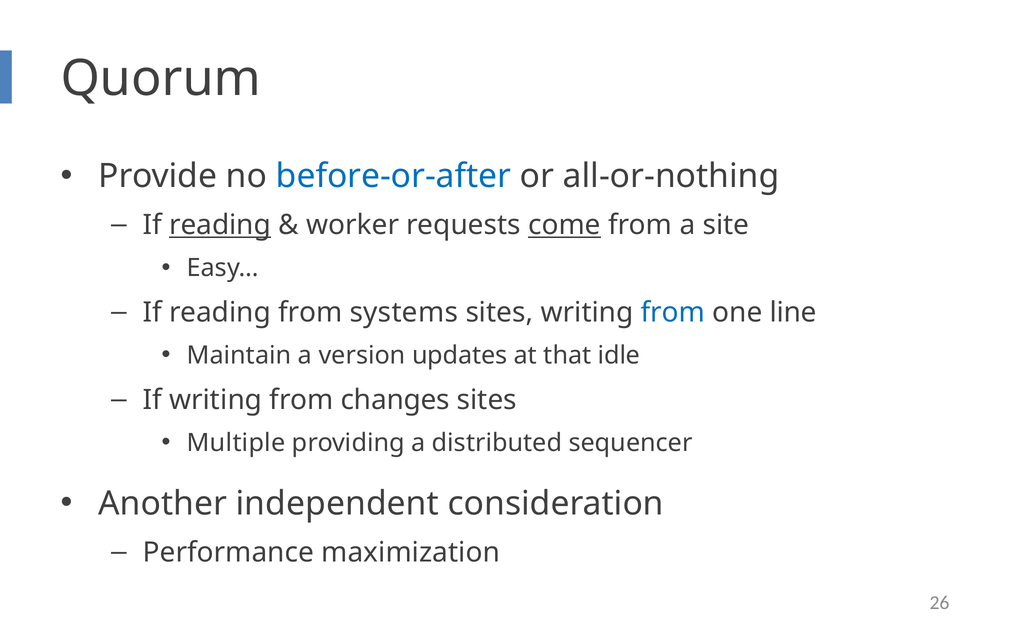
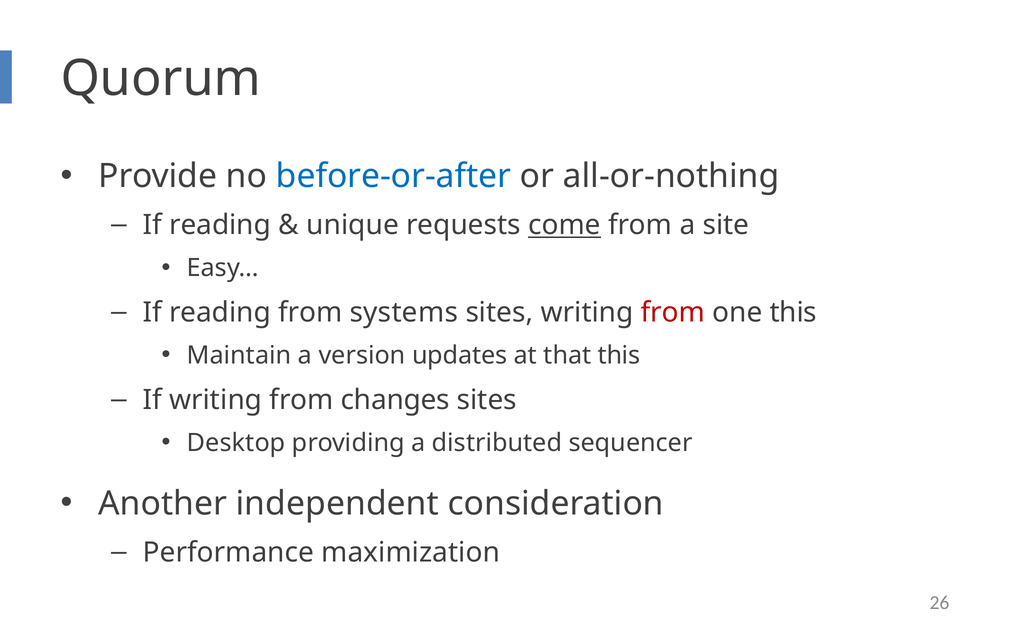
reading underline: present -> none (220, 225)
worker: worker -> unique (353, 225)
from colour: blue -> red (673, 313)
one line: line -> this (793, 313)
that idle: idle -> this (619, 356)
Multiple: Multiple -> Desktop (236, 443)
